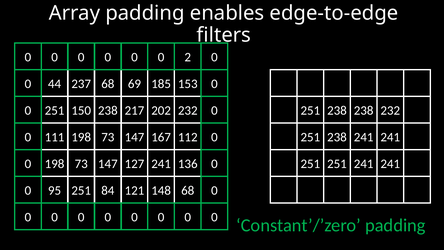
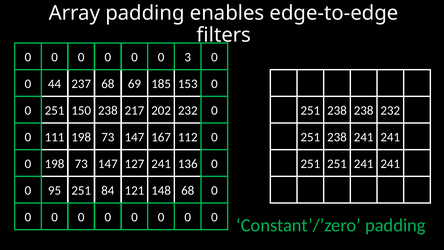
2: 2 -> 3 (188, 57)
